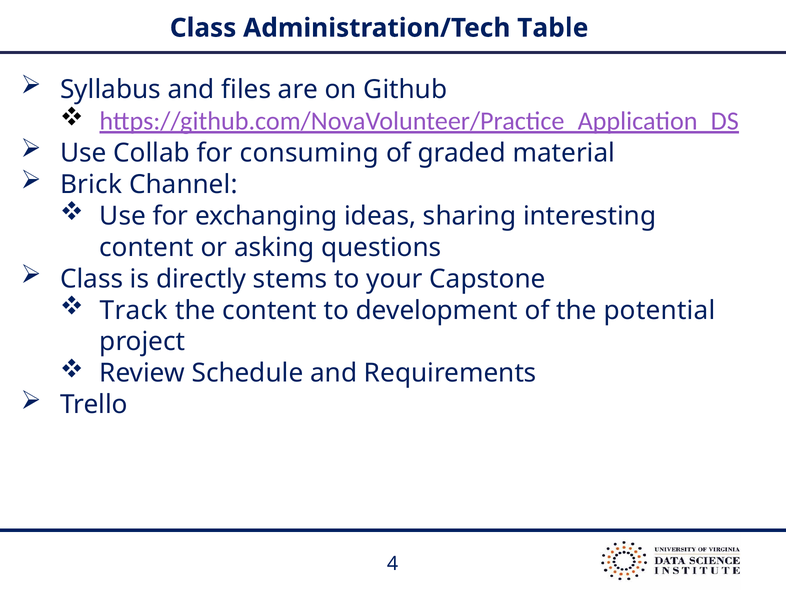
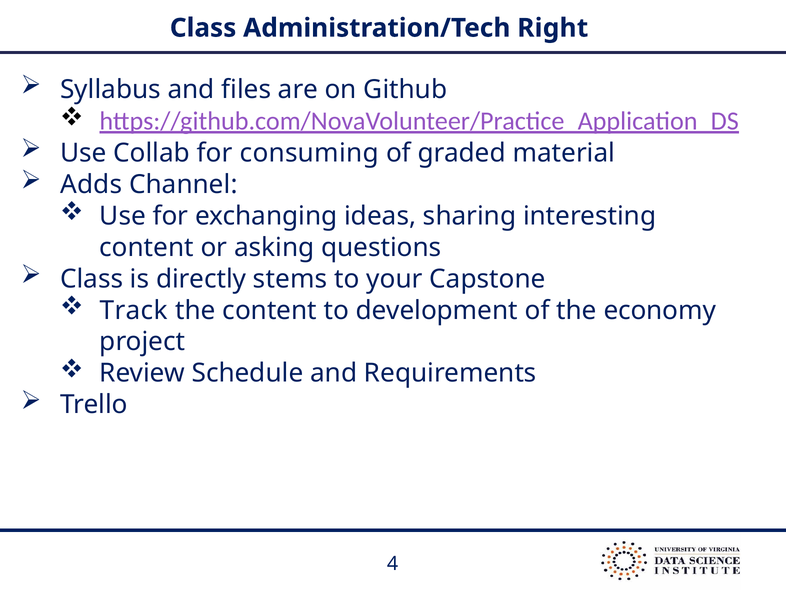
Table: Table -> Right (553, 28)
Brick: Brick -> Adds (91, 184)
potential: potential -> economy (660, 310)
